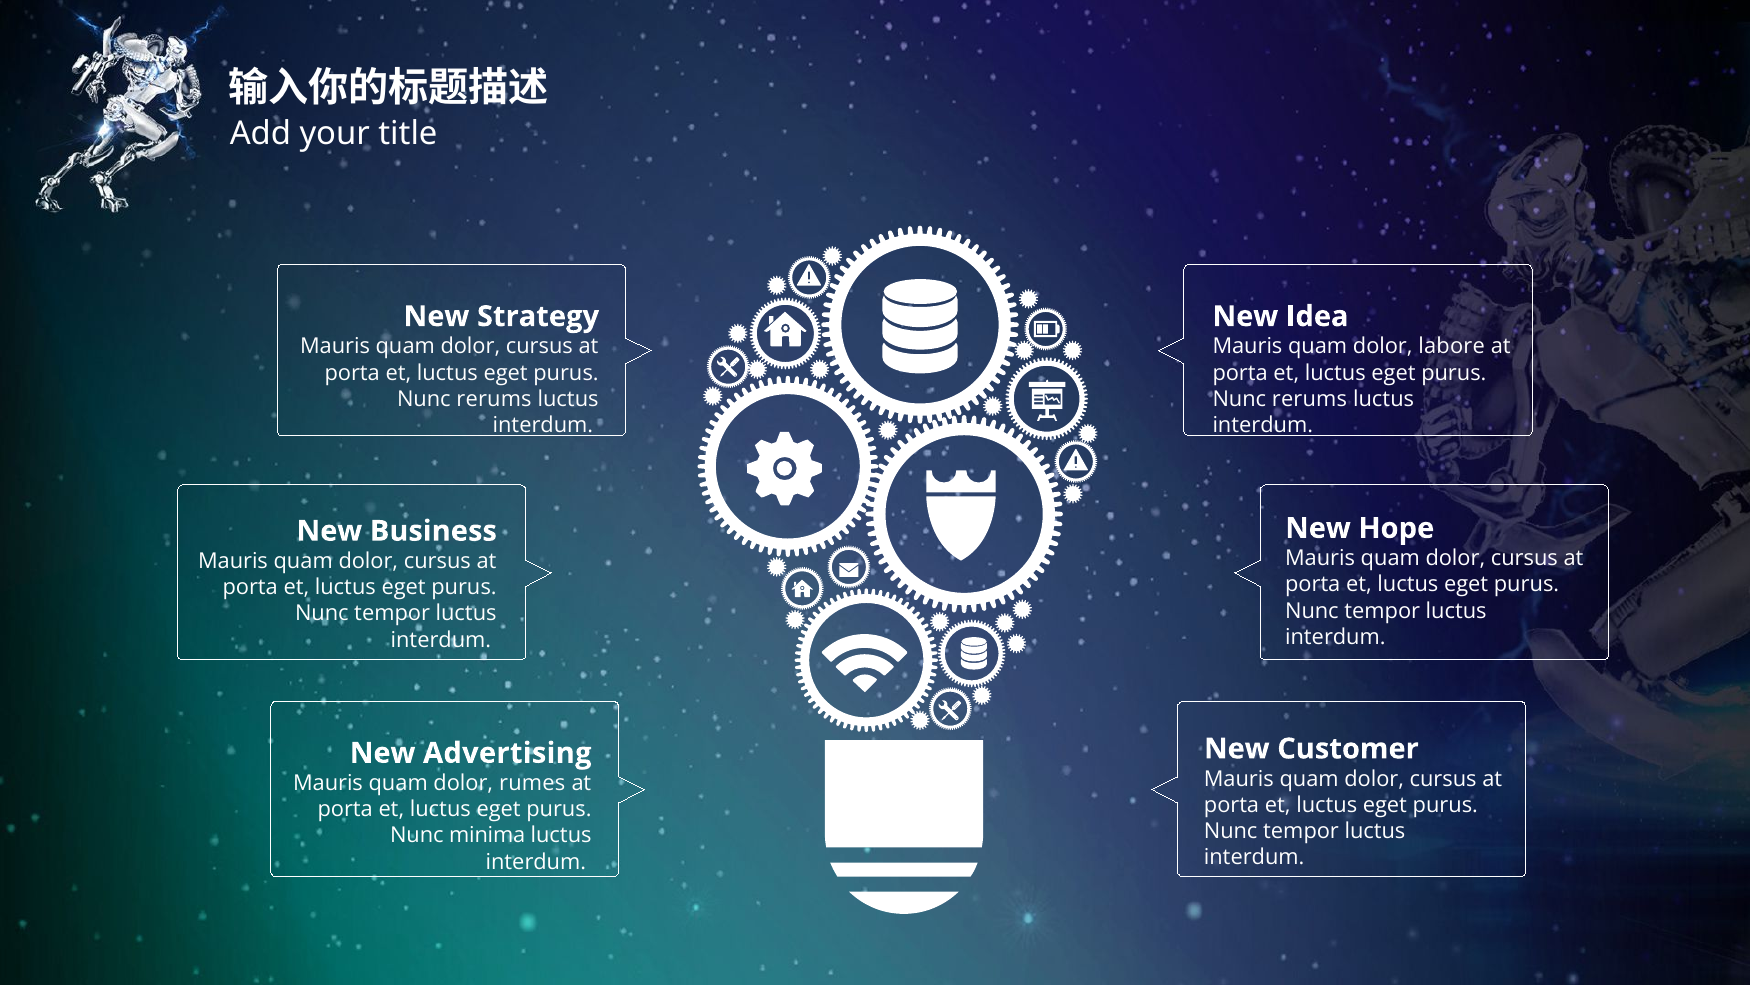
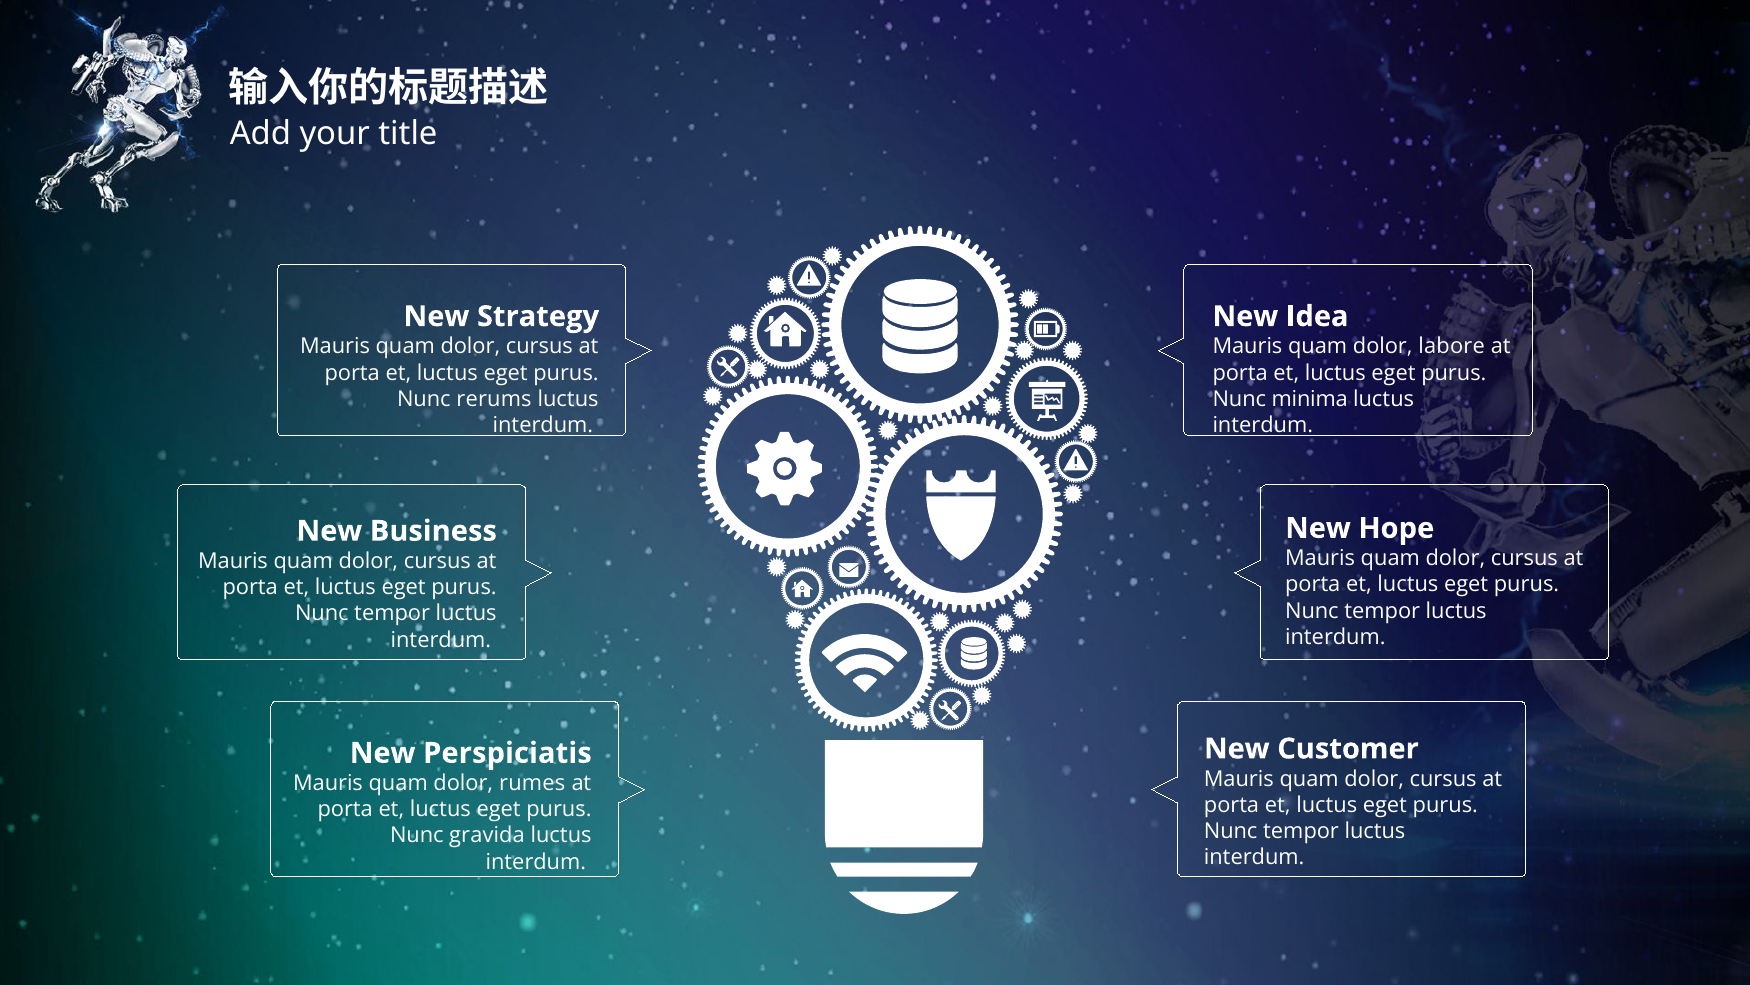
rerums: rerums -> minima (1310, 399)
Advertising: Advertising -> Perspiciatis (507, 753)
minima: minima -> gravida (487, 836)
